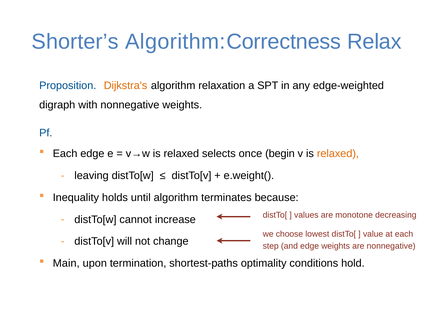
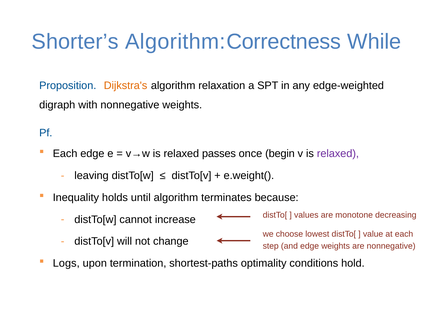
Relax: Relax -> While (374, 42)
selects: selects -> passes (219, 154)
relaxed colour: orange -> purple (338, 154)
Main: Main -> Logs (66, 263)
